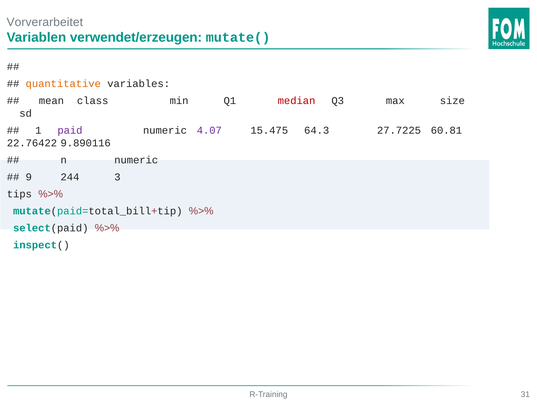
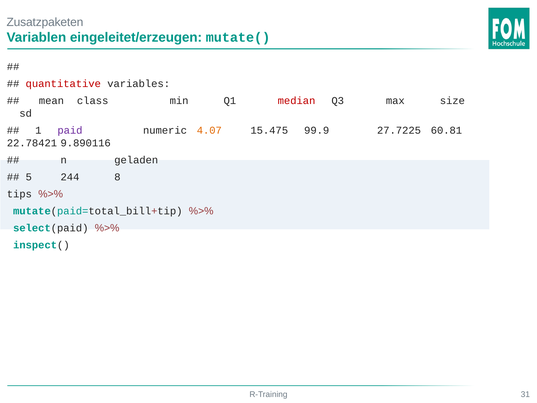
Vorverarbeitet: Vorverarbeitet -> Zusatzpaketen (45, 22)
verwendet/erzeugen: verwendet/erzeugen -> eingeleitet/erzeugen (136, 38)
quantitative colour: orange -> red (63, 84)
4.07 colour: purple -> orange (209, 130)
64.3: 64.3 -> 99.9 (317, 130)
22.76422: 22.76422 -> 22.78421 (32, 143)
n numeric: numeric -> geladen (136, 160)
9: 9 -> 5 (29, 177)
3: 3 -> 8 (117, 177)
